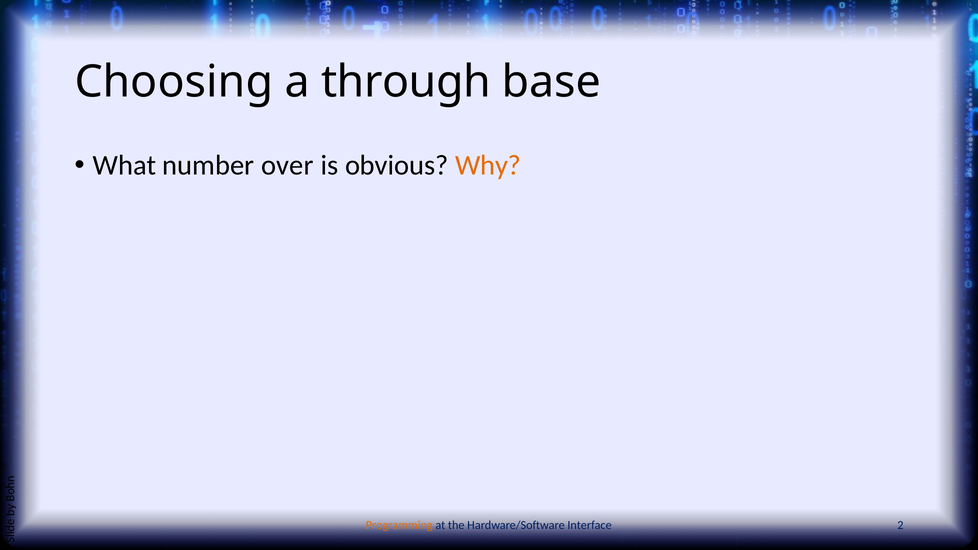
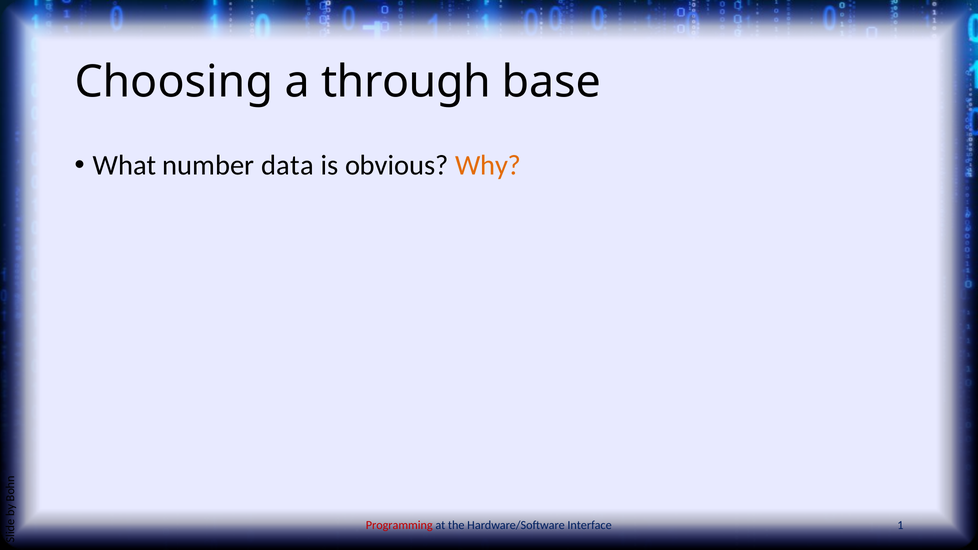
over: over -> data (287, 165)
Programming colour: orange -> red (399, 525)
2: 2 -> 1 (900, 525)
